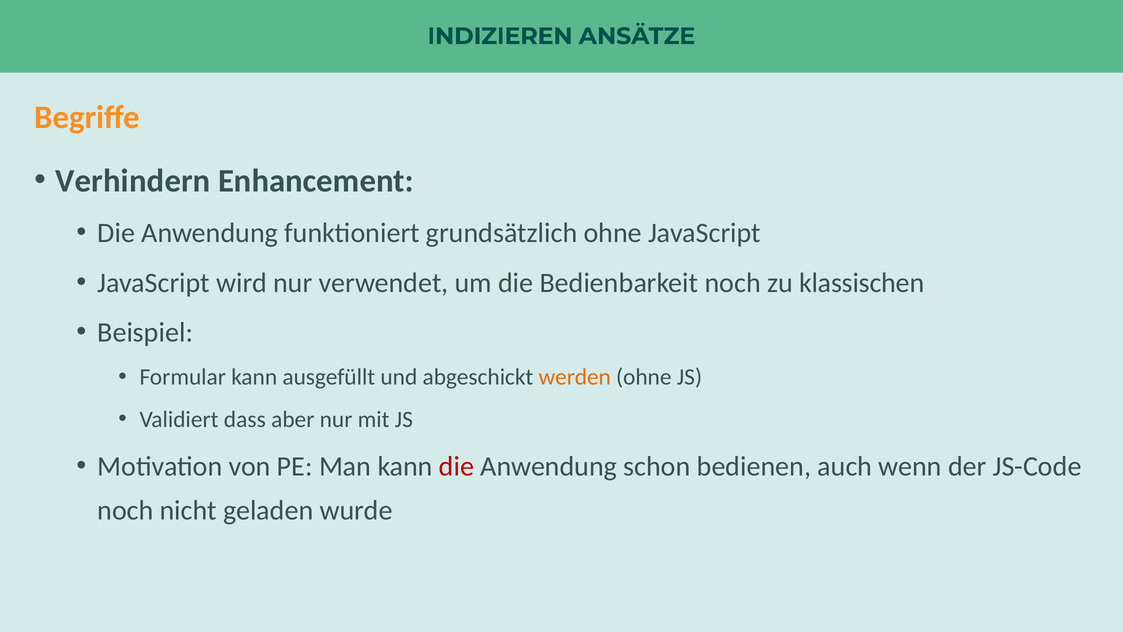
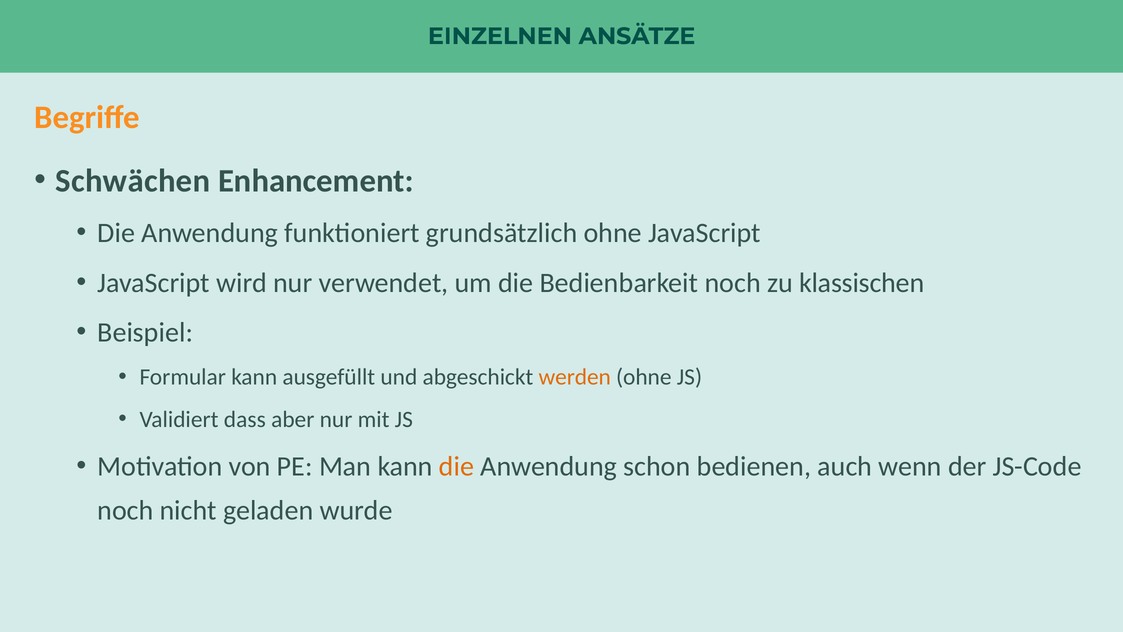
INDIZIEREN: INDIZIEREN -> EINZELNEN (500, 36)
Verhindern: Verhindern -> Schwächen (133, 181)
die colour: red -> orange (457, 466)
